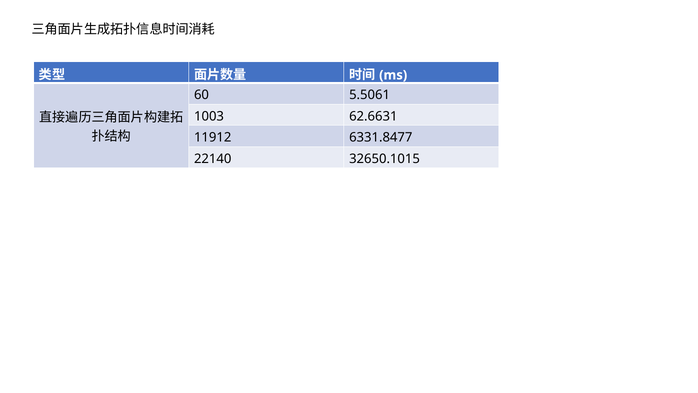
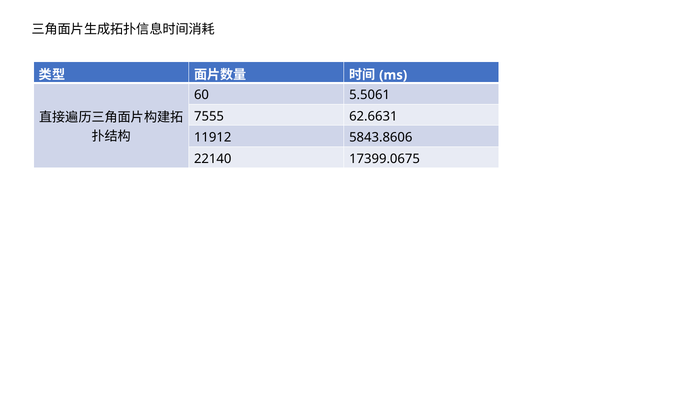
1003: 1003 -> 7555 (209, 116)
6331.8477: 6331.8477 -> 5843.8606 (381, 137)
32650.1015: 32650.1015 -> 17399.0675 (385, 159)
